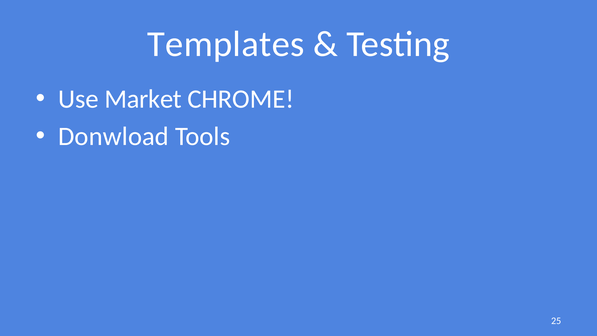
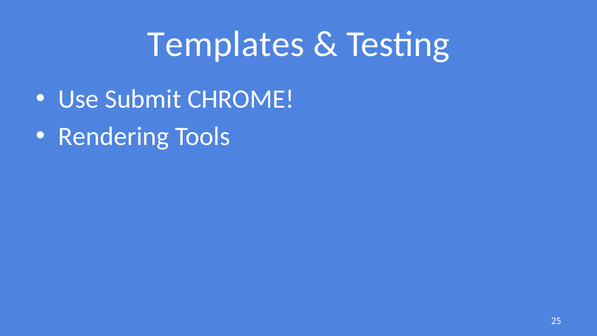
Market: Market -> Submit (143, 99)
Donwload: Donwload -> Rendering (114, 136)
